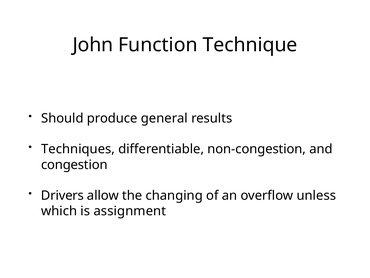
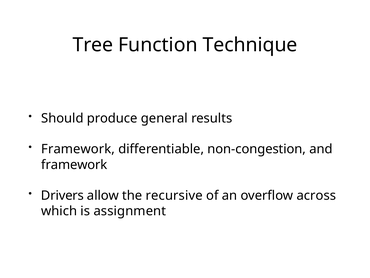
John: John -> Tree (93, 45)
Techniques: Techniques -> Framework (78, 149)
congestion: congestion -> framework (74, 164)
changing: changing -> recursive (174, 195)
unless: unless -> across (316, 195)
